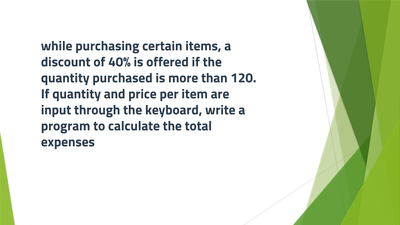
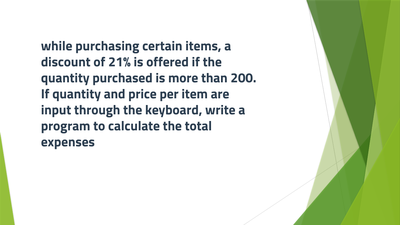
40%: 40% -> 21% (119, 62)
120: 120 -> 200 (243, 78)
